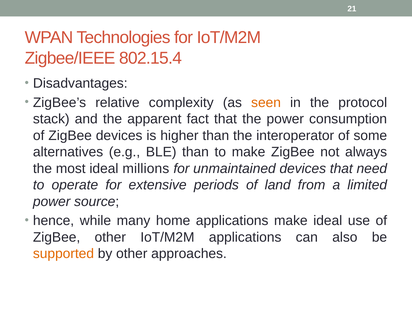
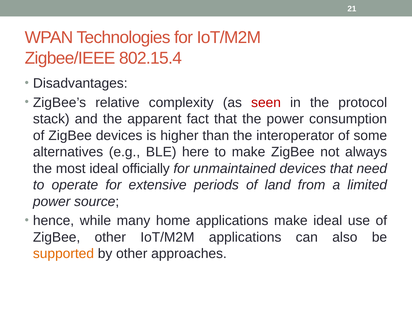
seen colour: orange -> red (266, 103)
BLE than: than -> here (196, 152)
millions: millions -> officially (146, 169)
